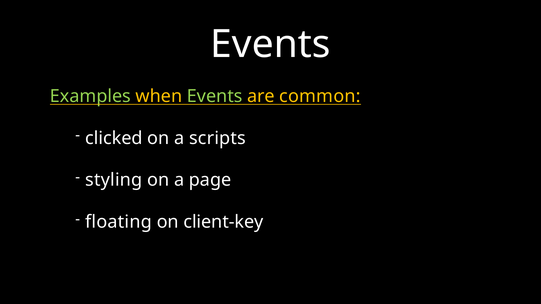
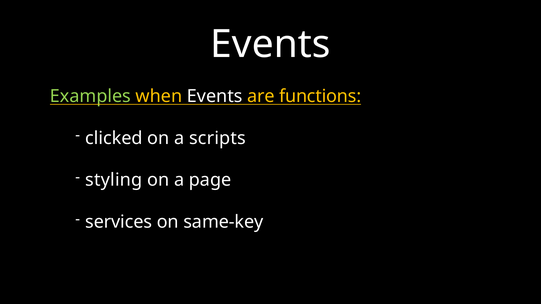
Events colour: light green -> white (215, 96)
common: common -> functions (320, 96)
floating: floating -> services (119, 222)
client-key: client-key -> same-key (223, 222)
